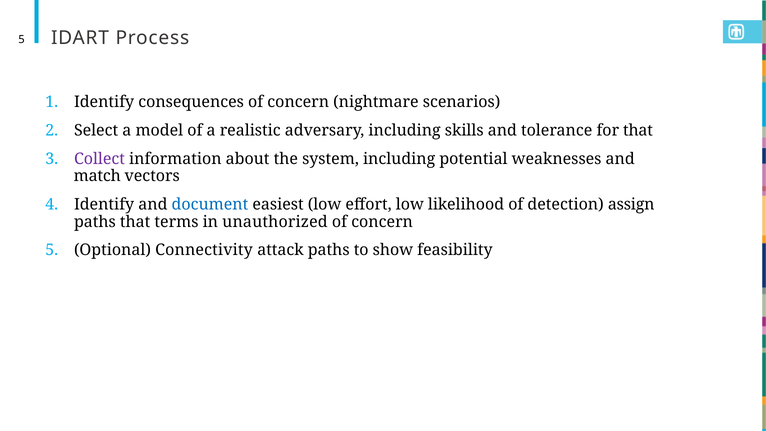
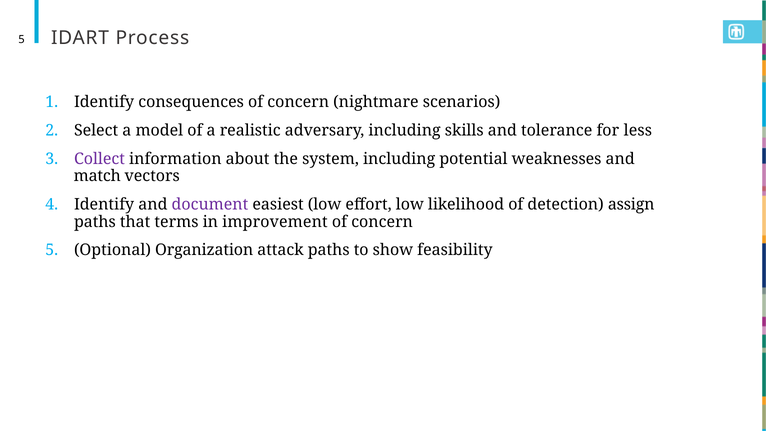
for that: that -> less (638, 130)
document colour: blue -> purple (210, 204)
unauthorized: unauthorized -> improvement (275, 222)
Connectivity: Connectivity -> Organization (204, 250)
